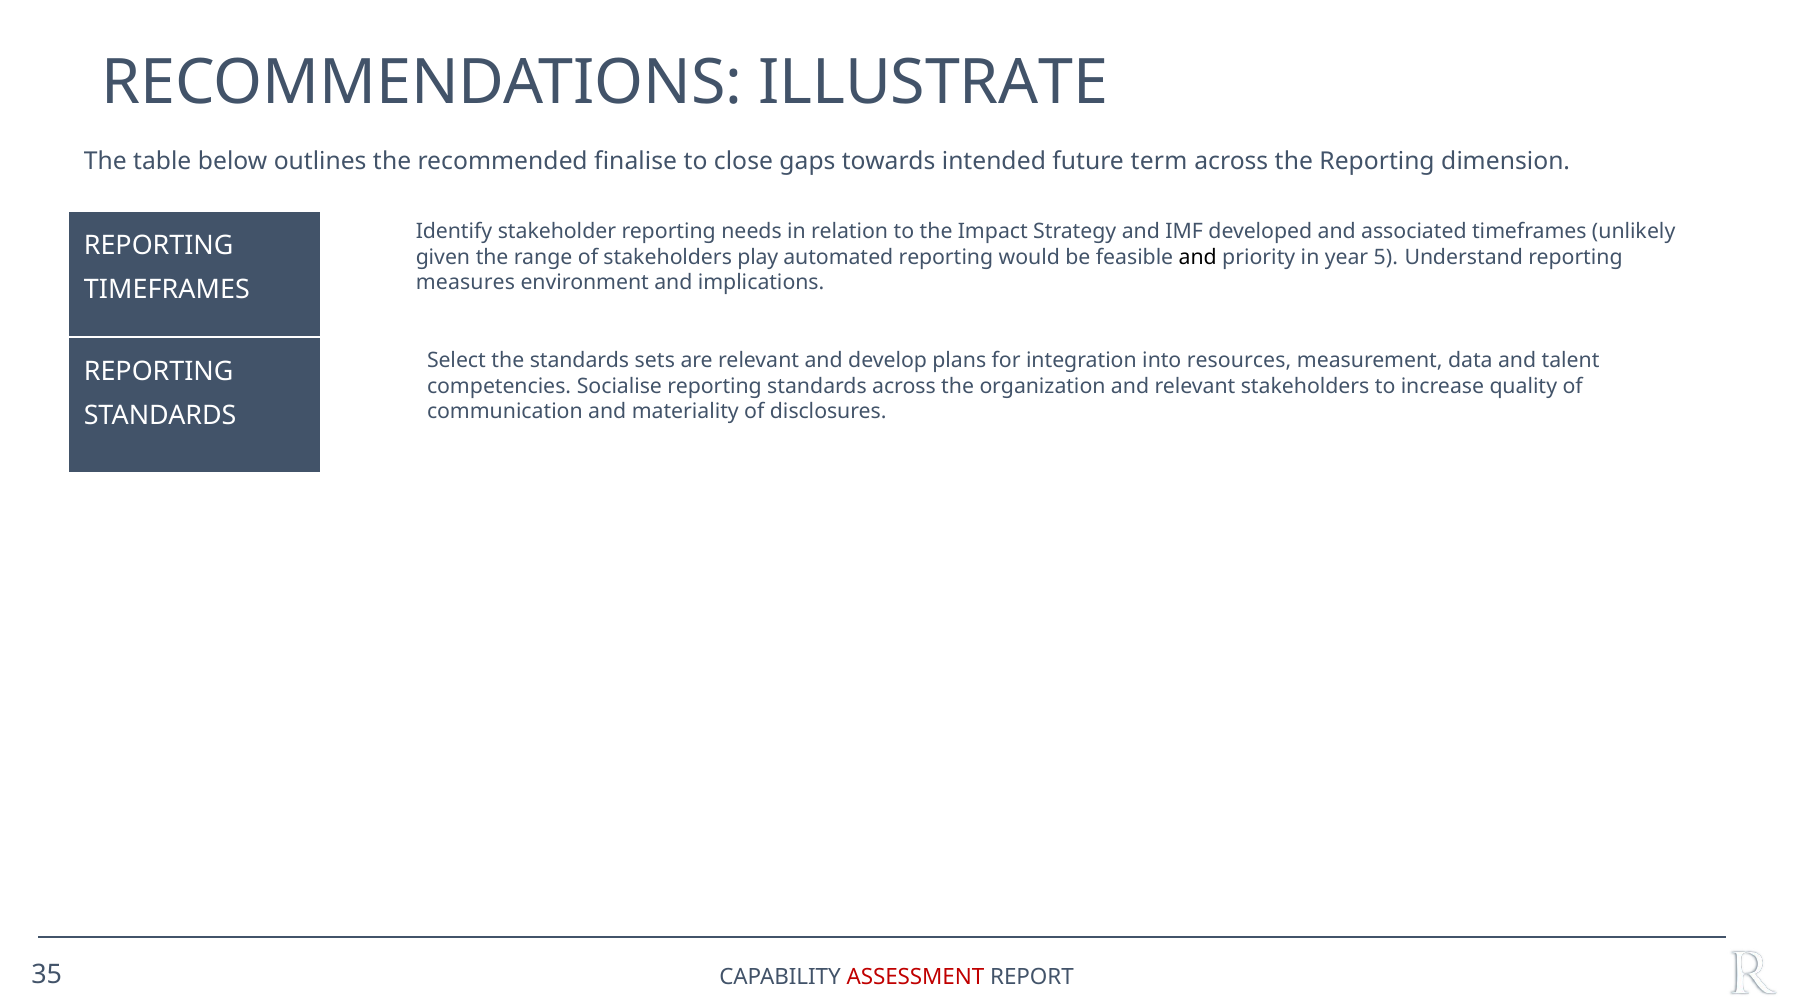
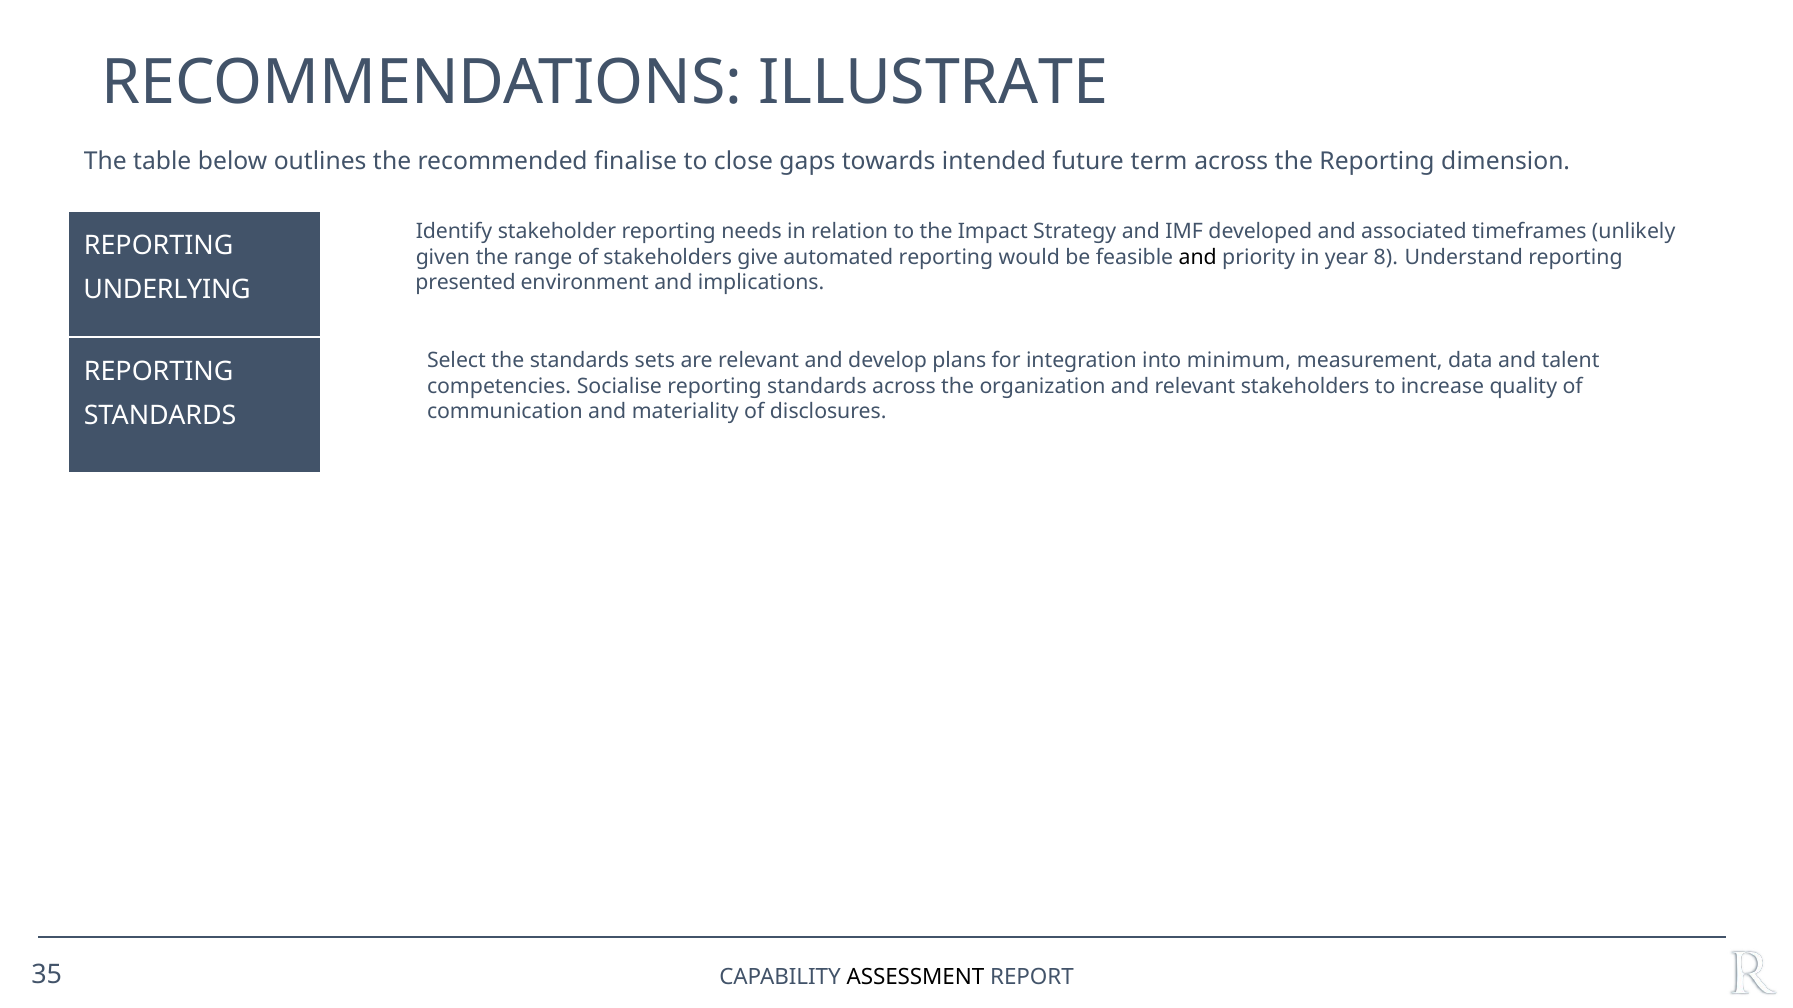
play: play -> give (758, 257)
5: 5 -> 8 (1386, 257)
measures: measures -> presented (466, 283)
TIMEFRAMES: TIMEFRAMES -> UNDERLYING (167, 290)
resources: resources -> minimum (1239, 361)
ASSESSMENT colour: red -> black (915, 977)
